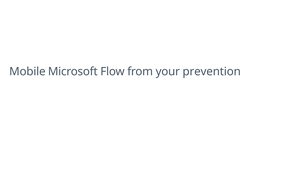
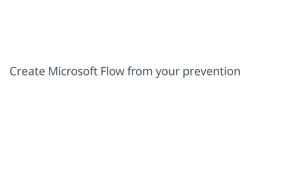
Mobile: Mobile -> Create (27, 72)
